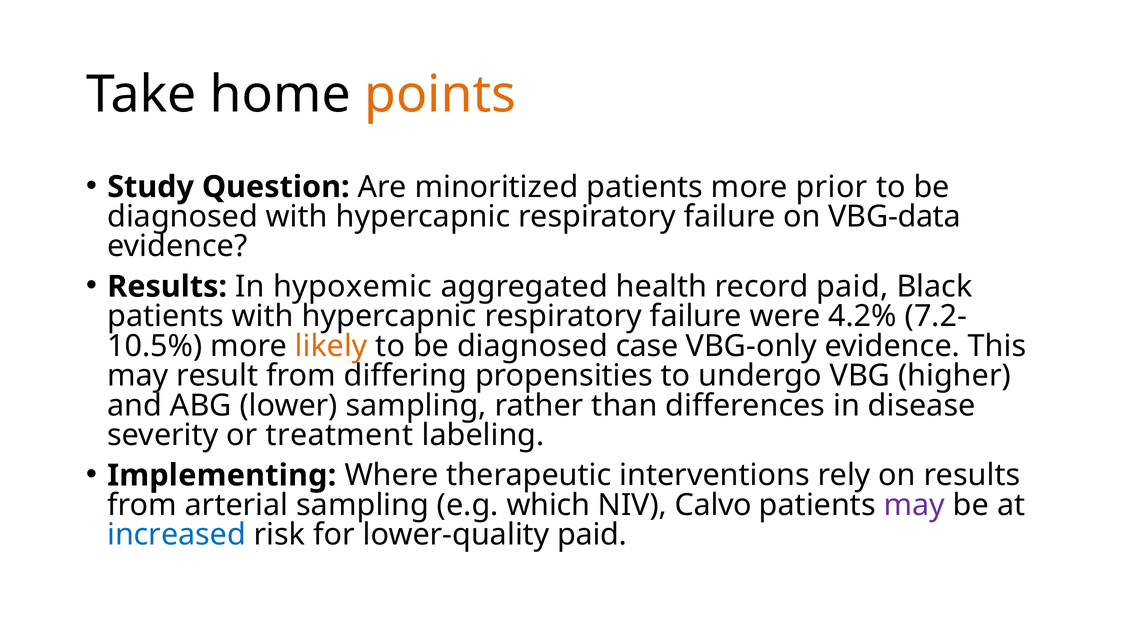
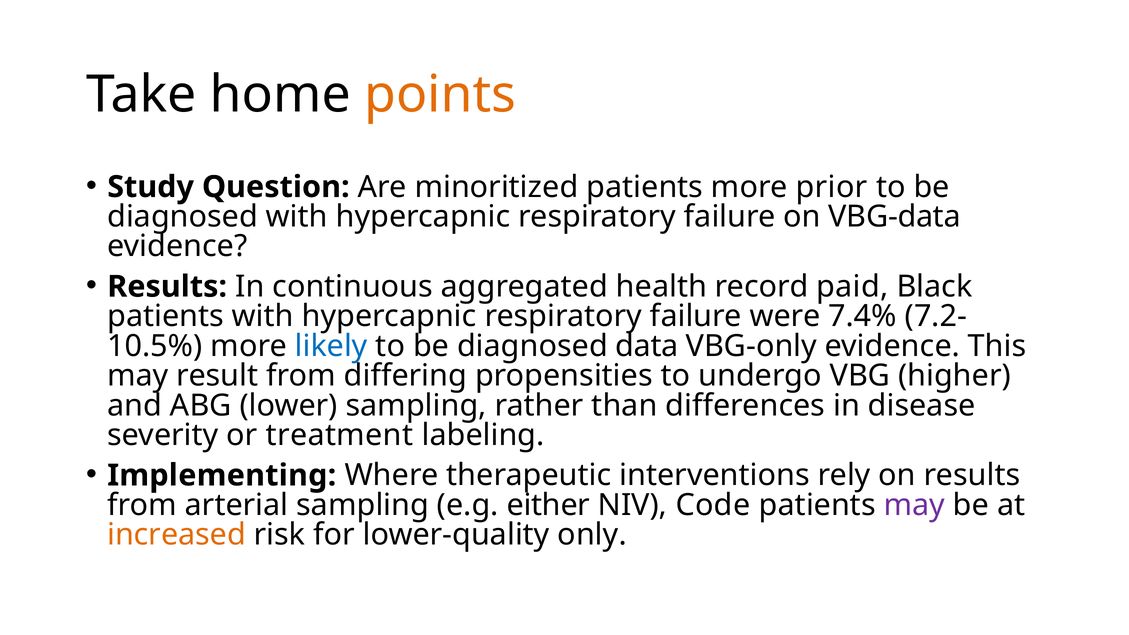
hypoxemic: hypoxemic -> continuous (353, 287)
4.2%: 4.2% -> 7.4% (863, 316)
likely colour: orange -> blue (331, 346)
case: case -> data (647, 346)
which: which -> either (548, 505)
Calvo: Calvo -> Code (713, 505)
increased colour: blue -> orange (177, 535)
lower-quality paid: paid -> only (592, 535)
